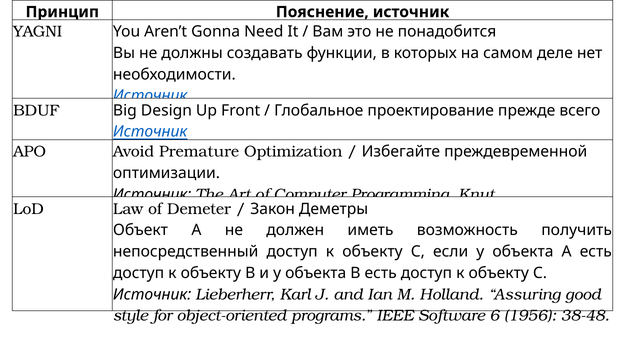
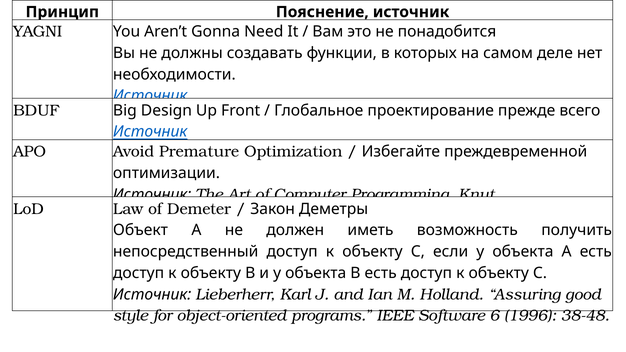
1956: 1956 -> 1996 (530, 316)
